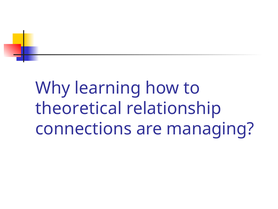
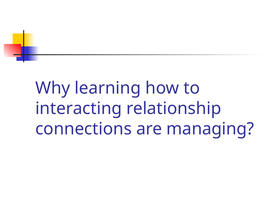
theoretical: theoretical -> interacting (79, 108)
